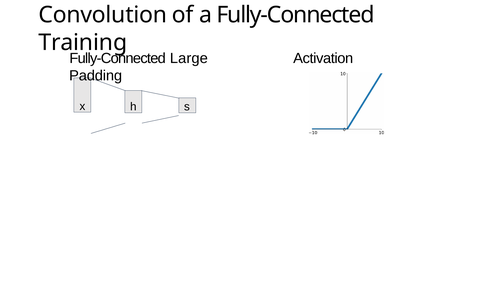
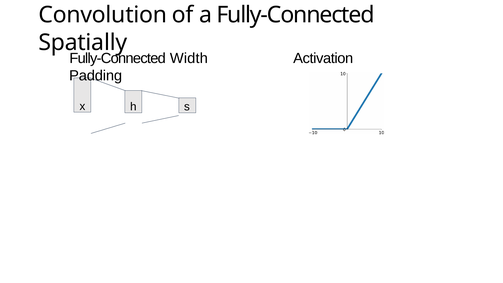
Training: Training -> Spatially (83, 43)
Large: Large -> Width (189, 58)
